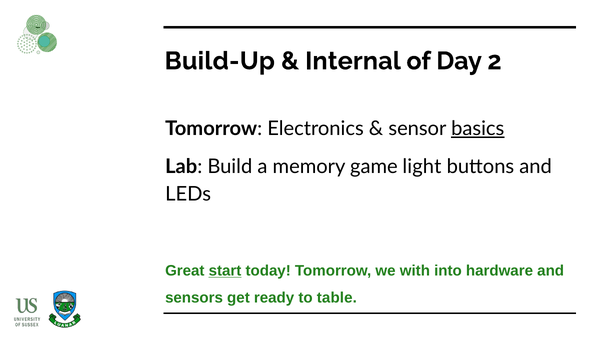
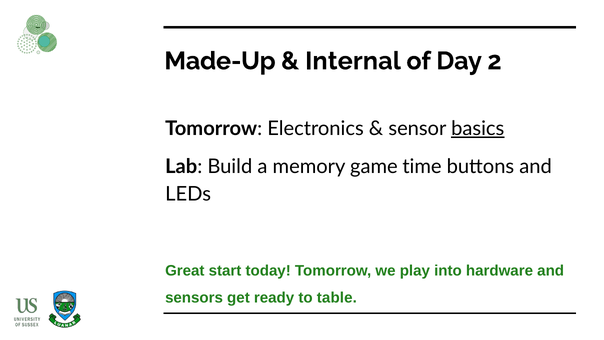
Build-Up: Build-Up -> Made-Up (220, 61)
light: light -> time (422, 166)
start underline: present -> none (225, 271)
with: with -> play (415, 271)
